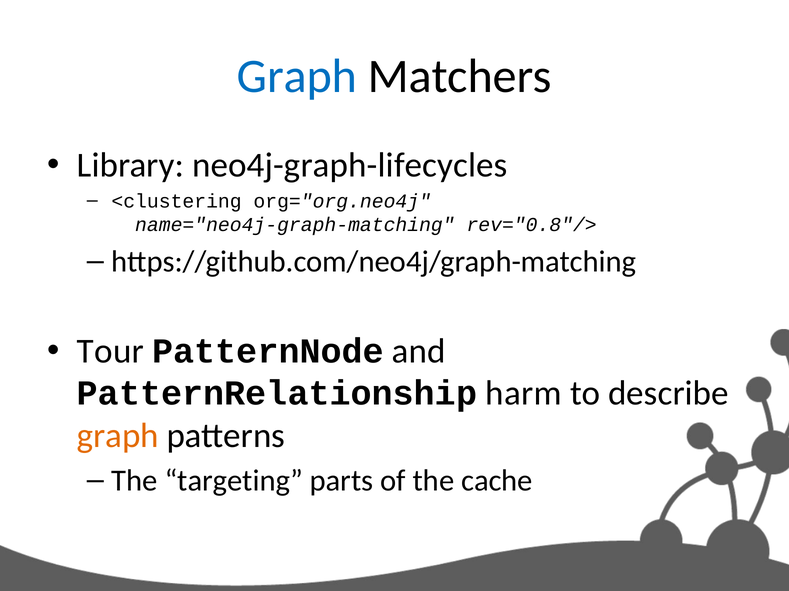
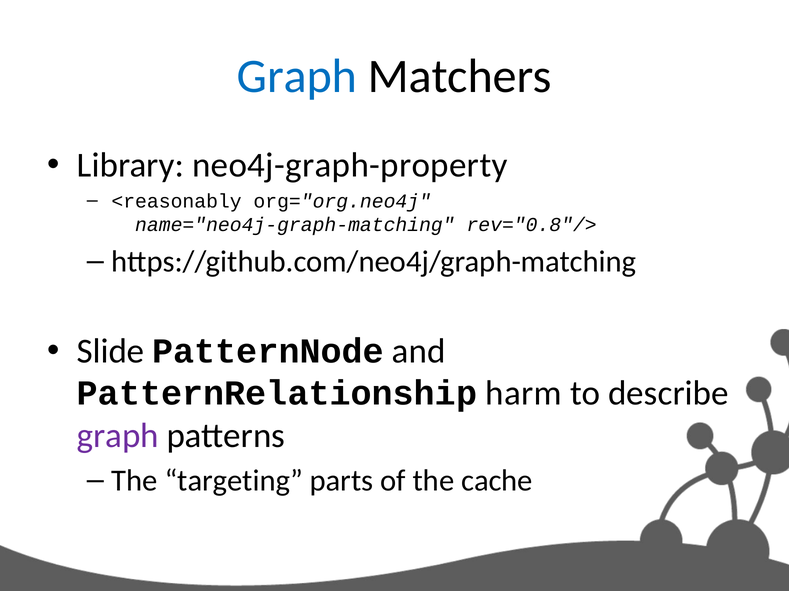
neo4j-graph-lifecycles: neo4j-graph-lifecycles -> neo4j-graph-property (350, 166)
<clustering: <clustering -> <reasonably (177, 201)
Tour: Tour -> Slide (111, 352)
graph colour: orange -> purple (118, 436)
